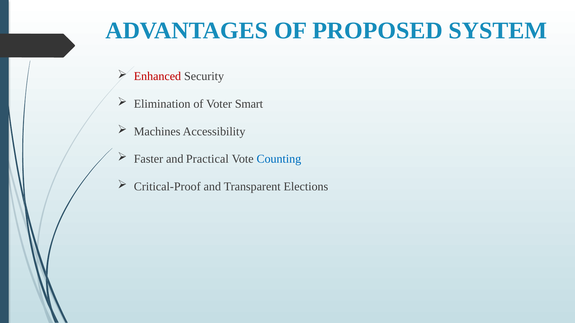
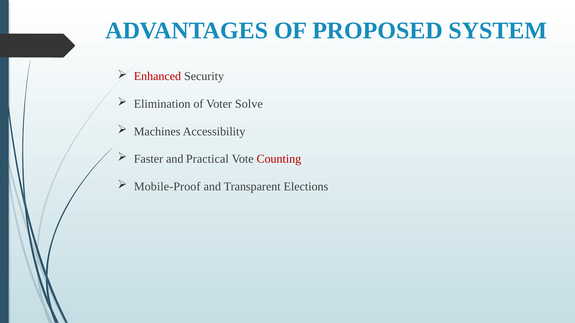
Smart: Smart -> Solve (249, 104)
Counting colour: blue -> red (279, 159)
Critical-Proof: Critical-Proof -> Mobile-Proof (167, 187)
